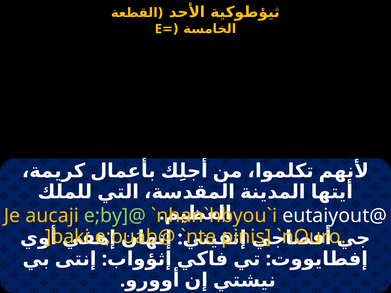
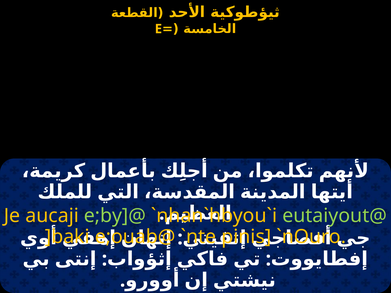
eutaiyout@ colour: white -> light green (335, 216)
